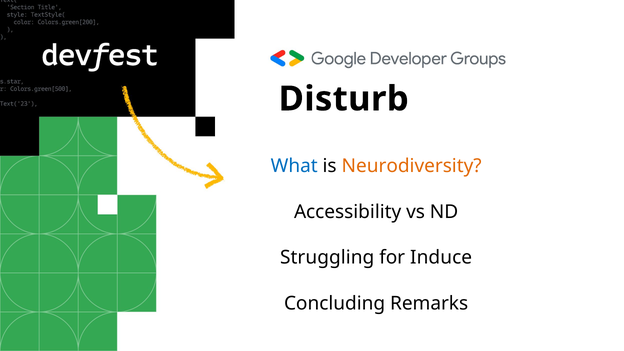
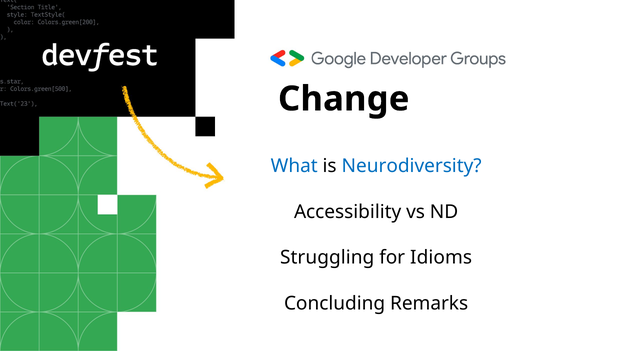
Disturb: Disturb -> Change (344, 99)
Neurodiversity colour: orange -> blue (412, 166)
Induce: Induce -> Idioms (441, 258)
